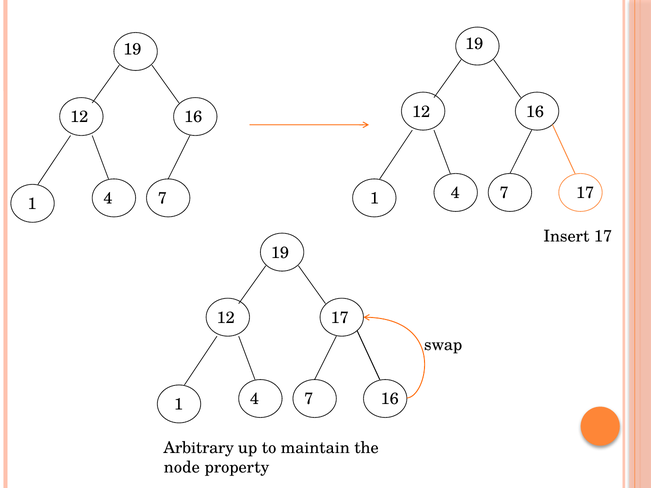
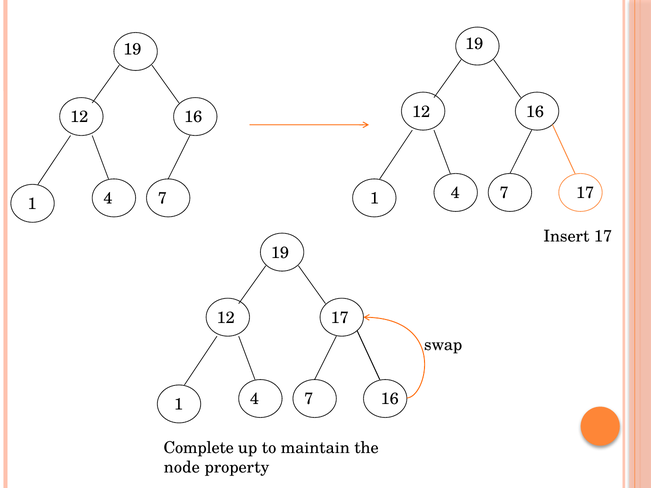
Arbitrary: Arbitrary -> Complete (199, 448)
